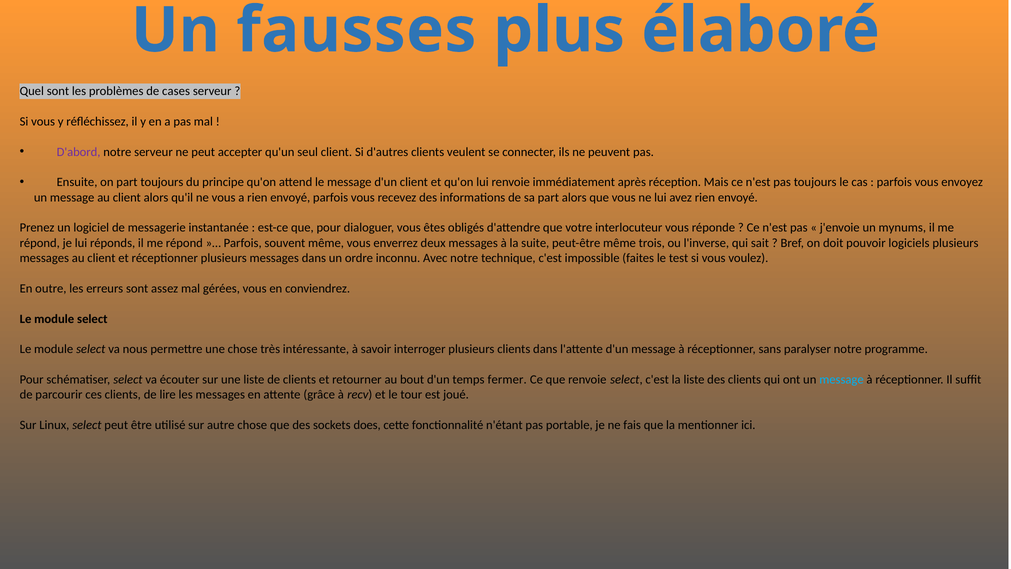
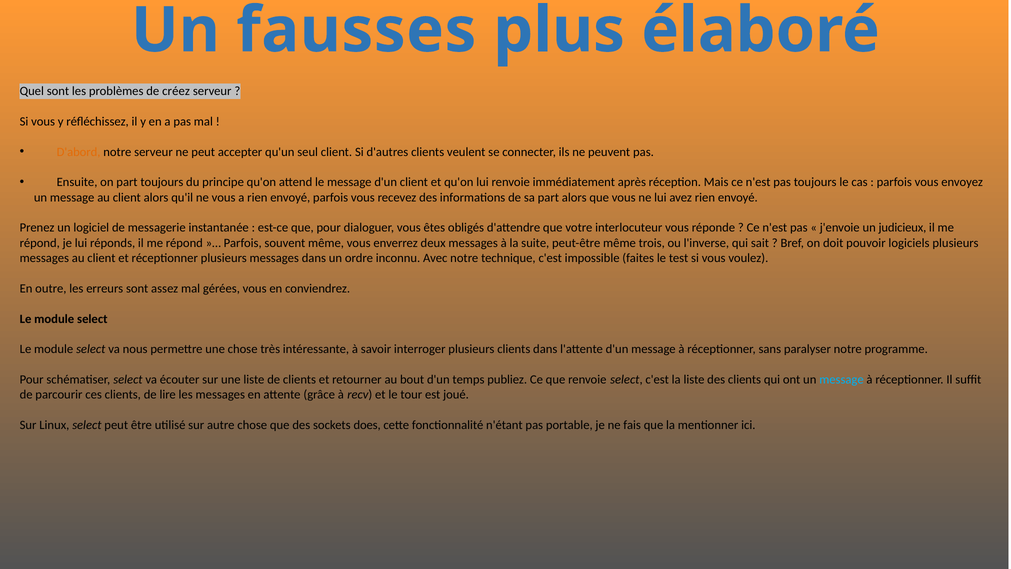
cases: cases -> créez (176, 91)
D'abord colour: purple -> orange (79, 152)
mynums: mynums -> judicieux (902, 228)
fermer: fermer -> publiez (507, 379)
